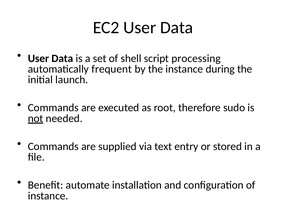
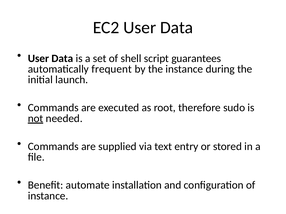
processing: processing -> guarantees (196, 58)
